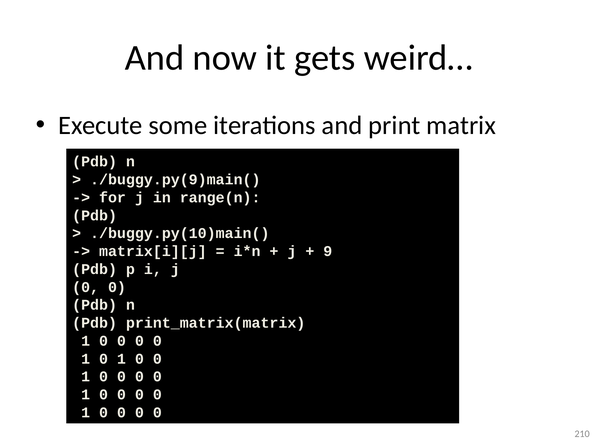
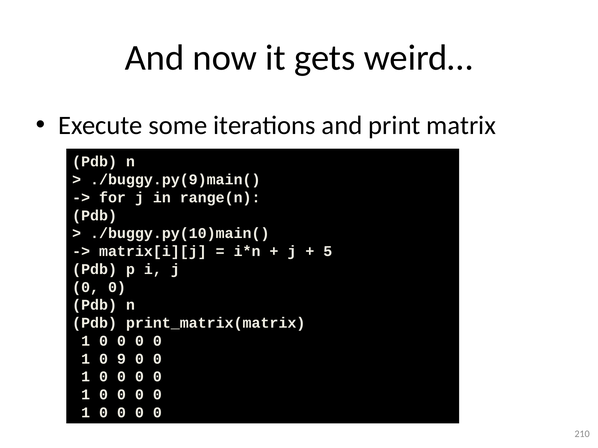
9: 9 -> 5 (328, 252)
1 0 1: 1 -> 9 (121, 359)
